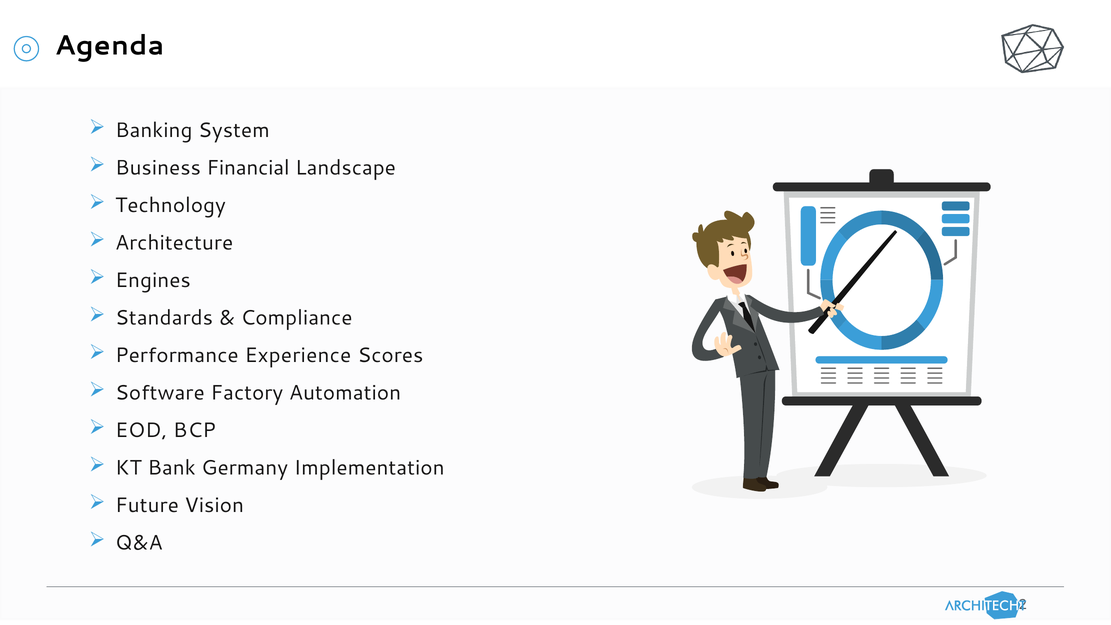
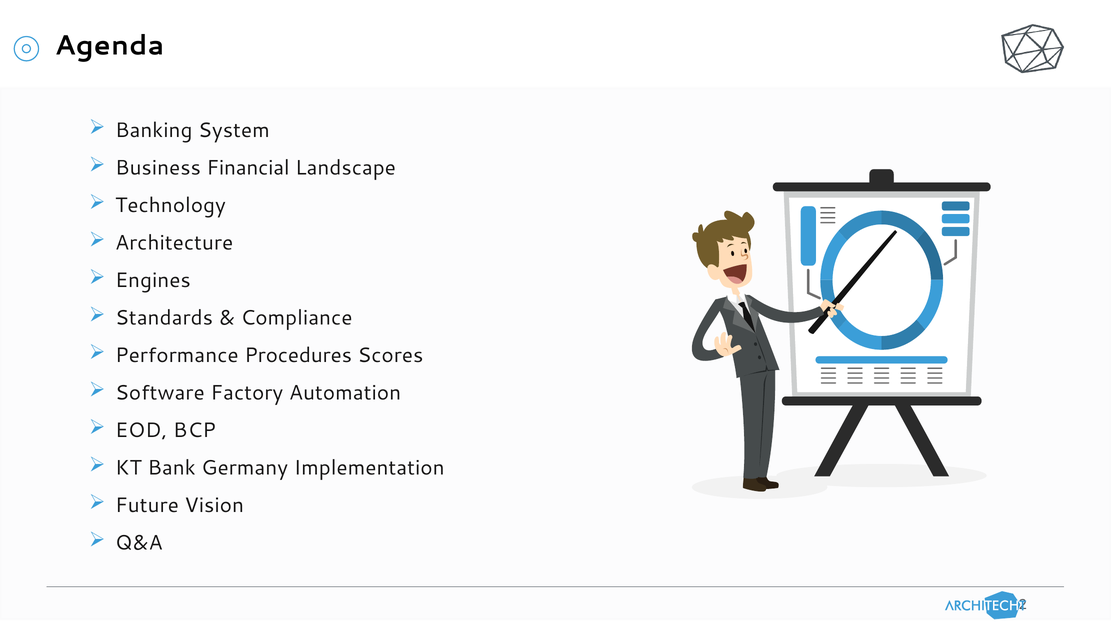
Experience: Experience -> Procedures (298, 356)
